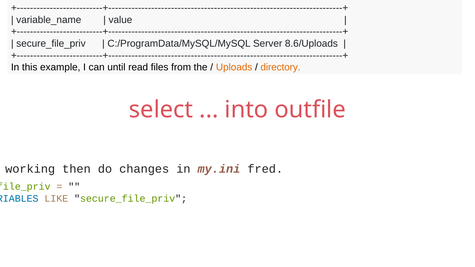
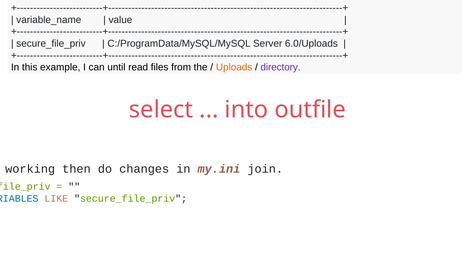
8.6/Uploads: 8.6/Uploads -> 6.0/Uploads (311, 44)
directory colour: orange -> purple (281, 67)
fred: fred -> join (265, 169)
